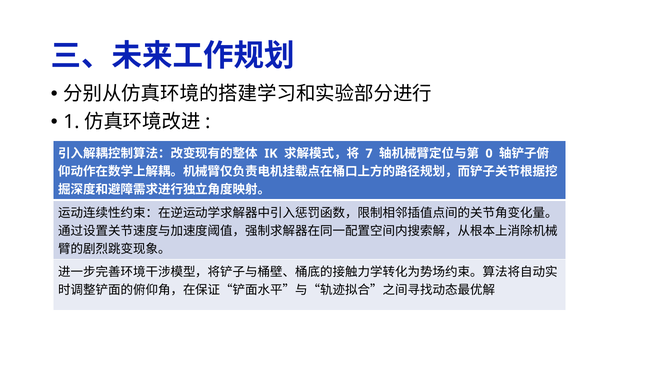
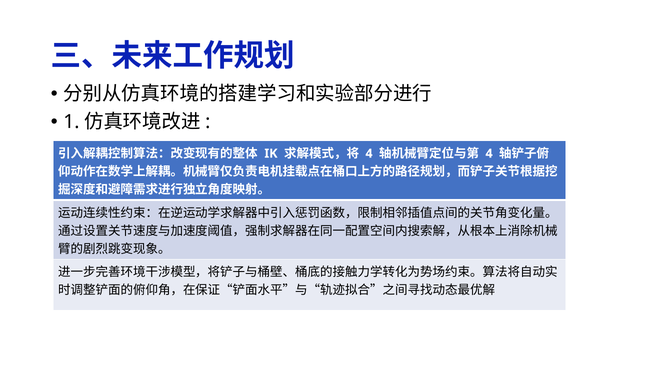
7: 7 -> 4 (369, 153)
0: 0 -> 4 (489, 153)
